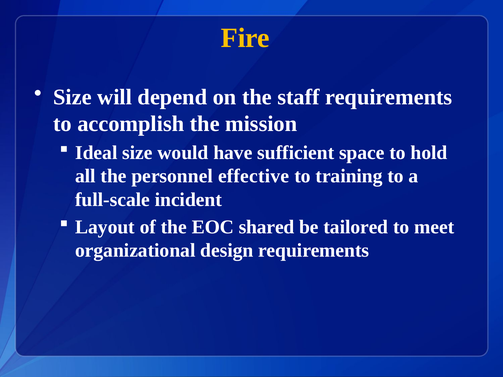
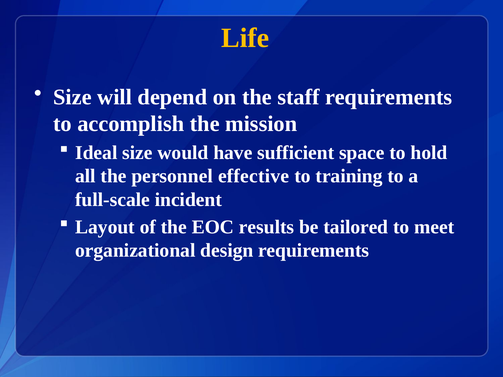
Fire: Fire -> Life (245, 38)
shared: shared -> results (267, 227)
